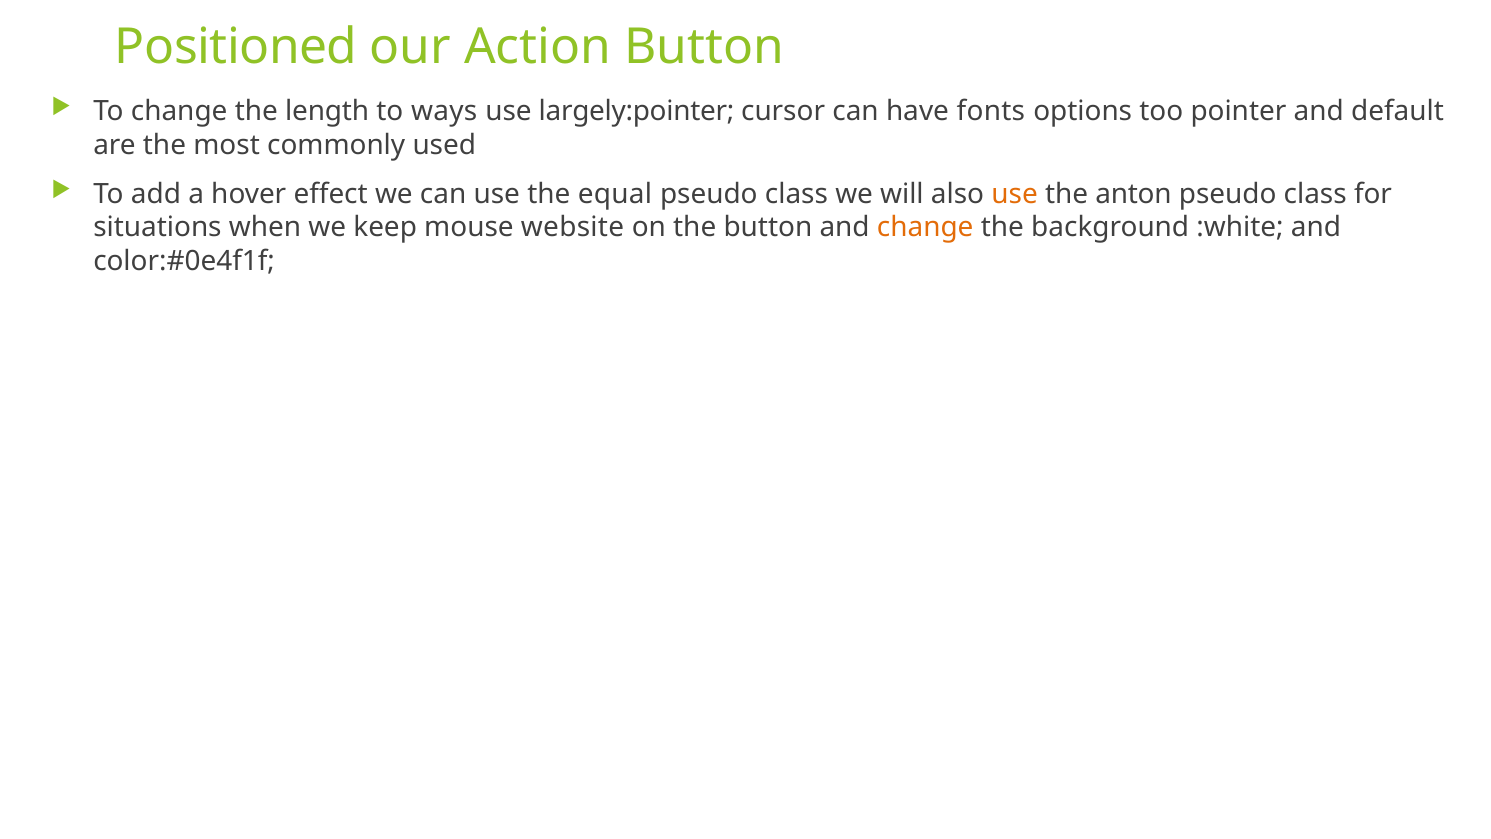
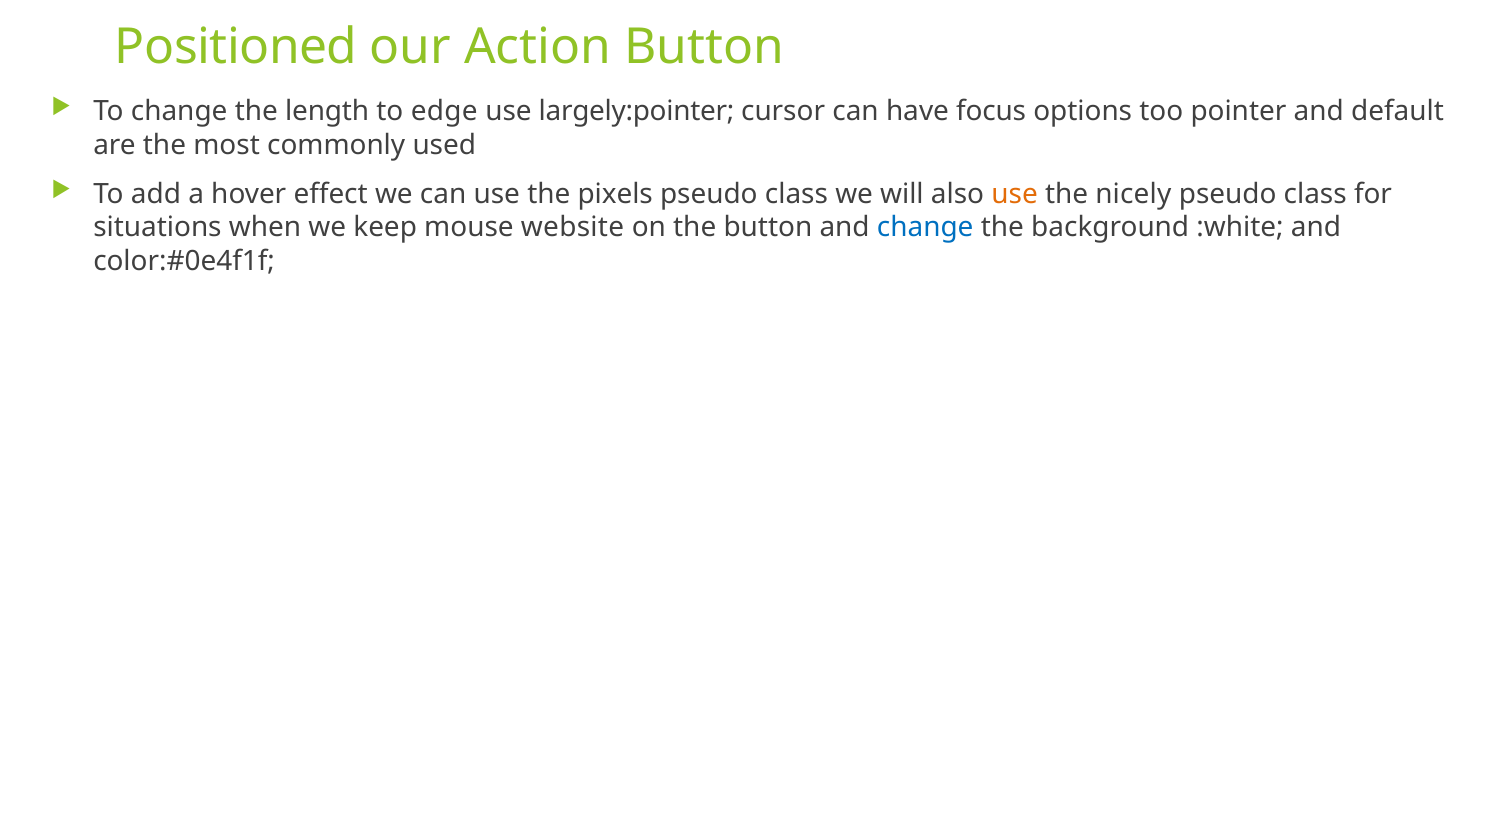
ways: ways -> edge (444, 111)
fonts: fonts -> focus (991, 111)
equal: equal -> pixels (615, 194)
anton: anton -> nicely (1133, 194)
change colour: orange -> blue (925, 227)
